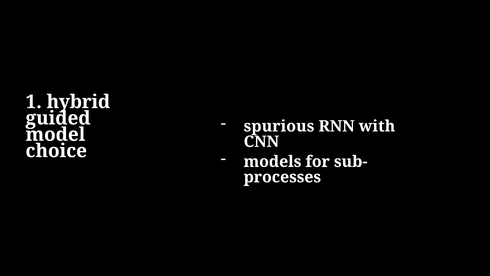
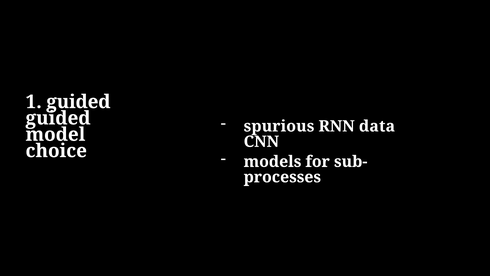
1 hybrid: hybrid -> guided (78, 102)
with: with -> data (377, 126)
